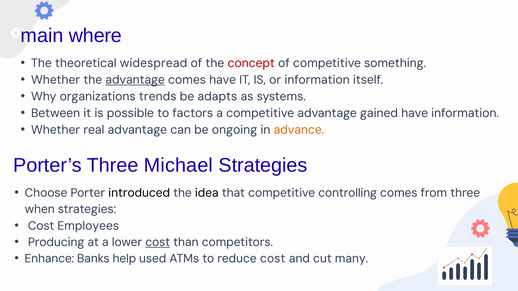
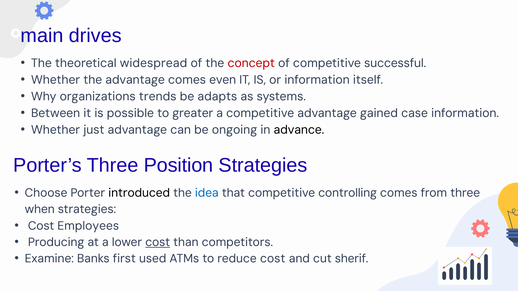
where: where -> drives (95, 36)
something: something -> successful (395, 63)
advantage underline: present -> none (135, 80)
comes have: have -> even (223, 80)
factors: factors -> greater (193, 113)
gained have: have -> case (415, 113)
real: real -> just (94, 130)
advance colour: orange -> black (299, 130)
Michael: Michael -> Position (179, 166)
idea colour: black -> blue (207, 193)
Enhance: Enhance -> Examine (49, 259)
help: help -> first (124, 259)
many: many -> sherif (352, 259)
